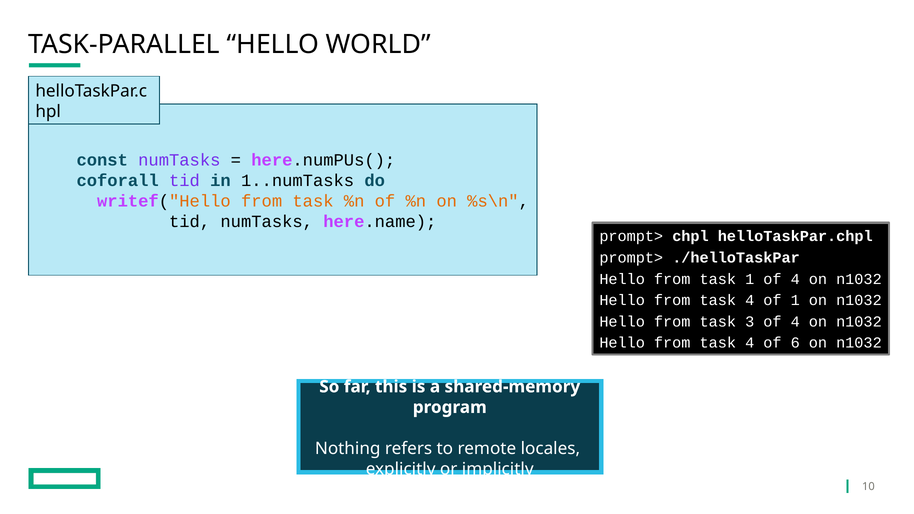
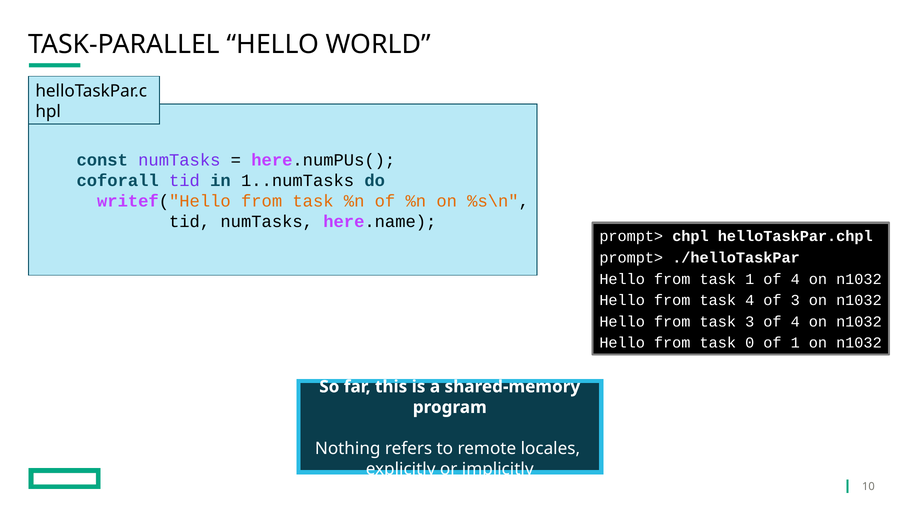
of 1: 1 -> 3 (795, 300)
4: 4 -> 0 (750, 343)
of 6: 6 -> 1 (795, 343)
